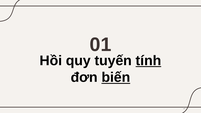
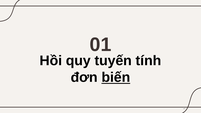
tính underline: present -> none (148, 61)
